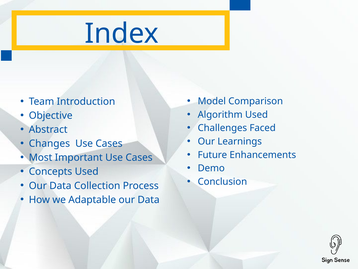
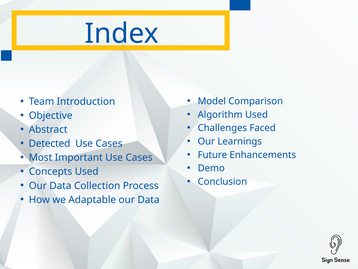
Changes: Changes -> Detected (50, 143)
